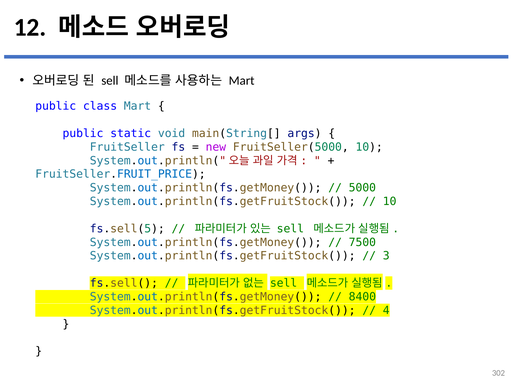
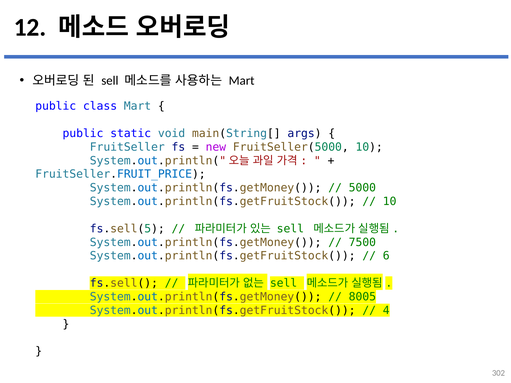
3: 3 -> 6 (386, 256)
8400: 8400 -> 8005 (362, 297)
